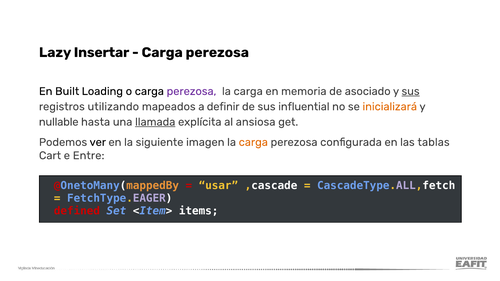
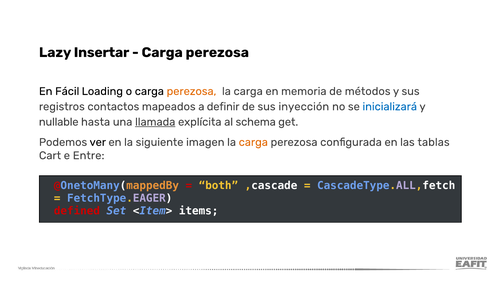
Built: Built -> Fácil (67, 91)
perezosa colour: purple -> orange (191, 91)
asociado: asociado -> métodos (368, 91)
sus underline: present -> none (411, 91)
utilizando: utilizando -> contactos (113, 107)
influential: influential -> inyección (304, 107)
inicializará colour: orange -> blue (390, 107)
ansiosa: ansiosa -> schema (256, 122)
usar: usar -> both (218, 186)
